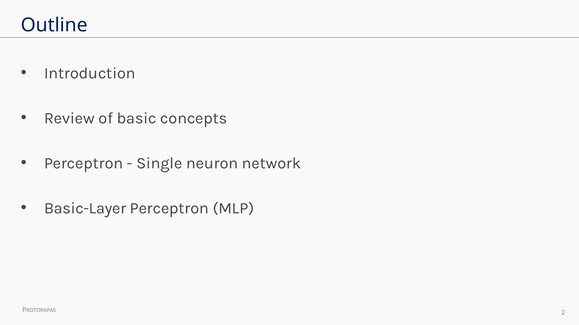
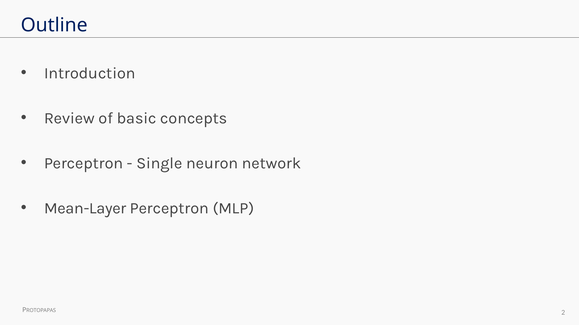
Basic-Layer: Basic-Layer -> Mean-Layer (85, 209)
